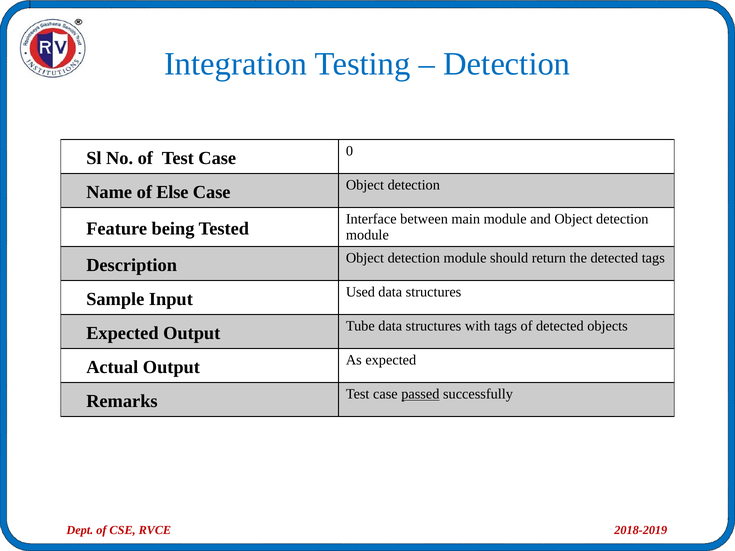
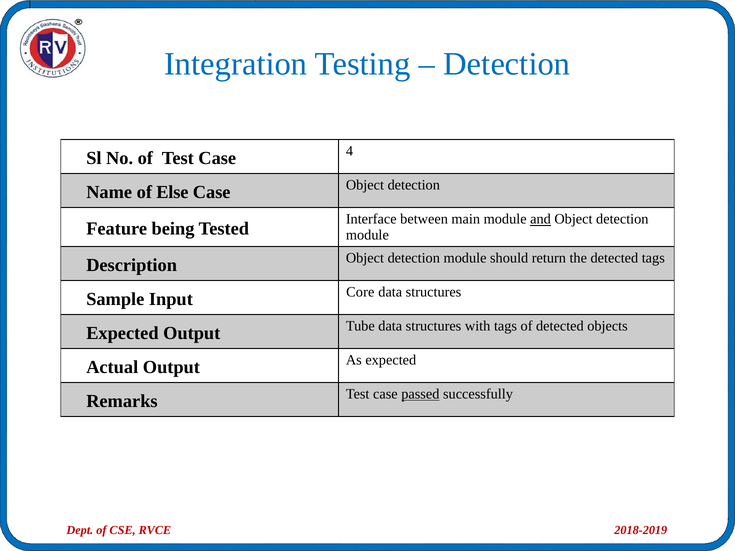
0: 0 -> 4 (349, 151)
and underline: none -> present (541, 219)
Used: Used -> Core (360, 292)
